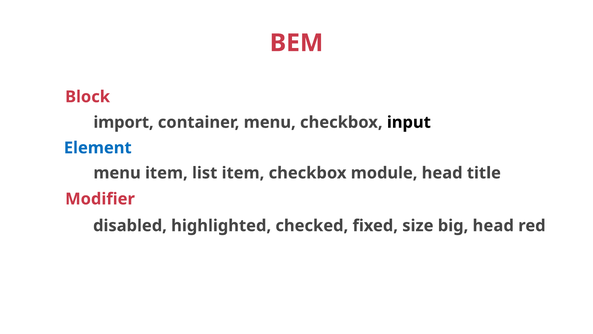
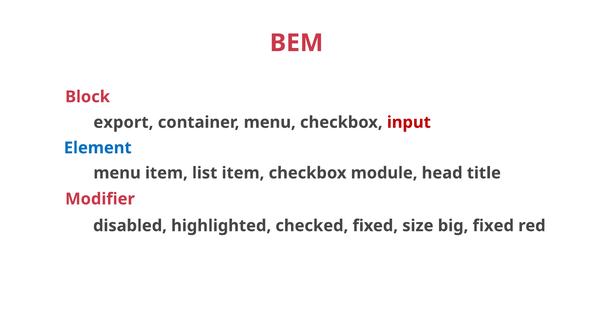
import: import -> export (123, 122)
input colour: black -> red (409, 122)
big head: head -> fixed (493, 225)
